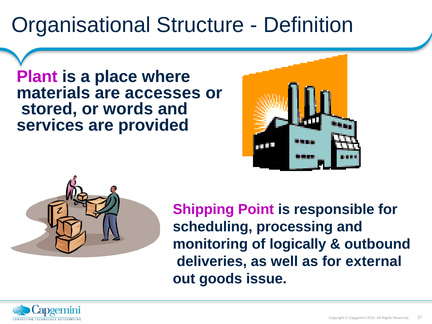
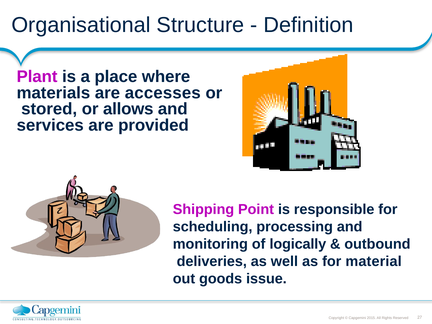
words: words -> allows (128, 109)
external: external -> material (374, 261)
